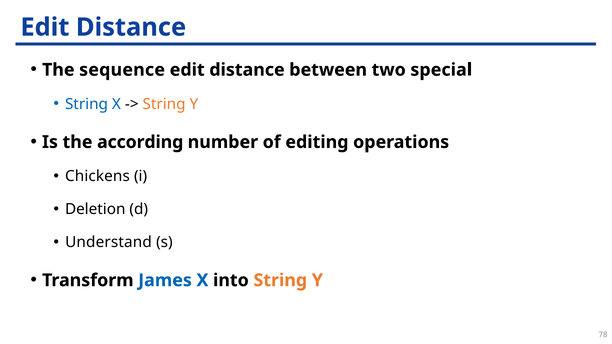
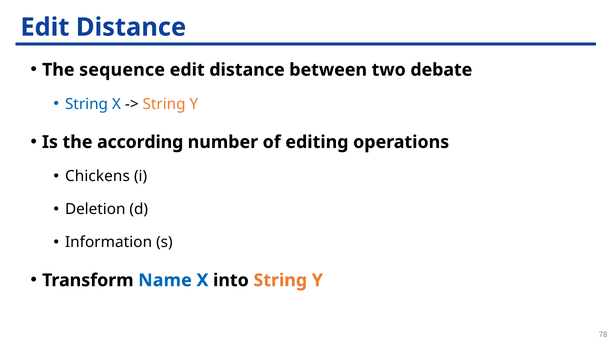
special: special -> debate (441, 70)
Understand: Understand -> Information (109, 243)
James: James -> Name (165, 281)
